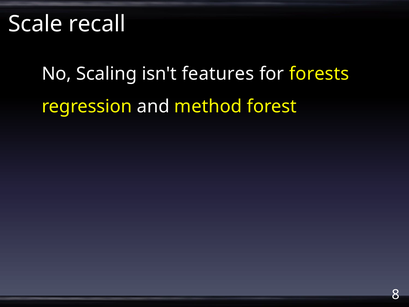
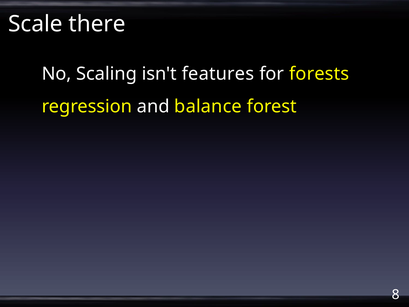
recall: recall -> there (97, 24)
method: method -> balance (208, 106)
